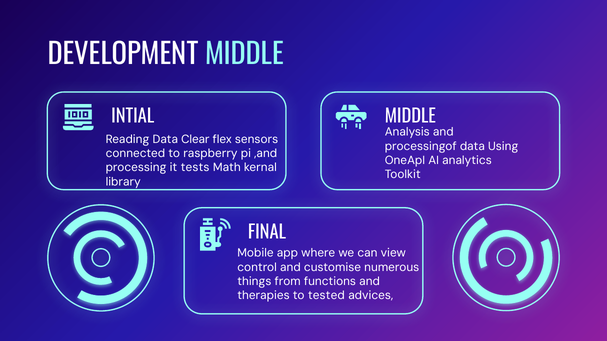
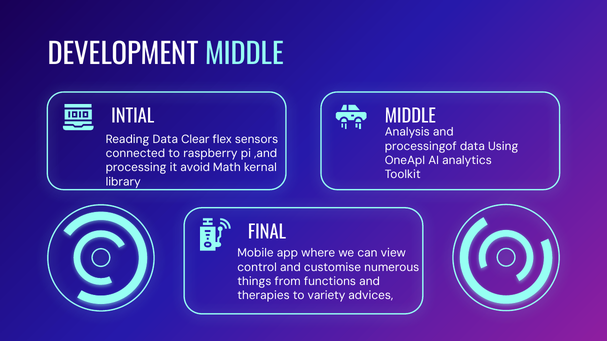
tests: tests -> avoid (195, 168)
tested: tested -> variety (326, 296)
